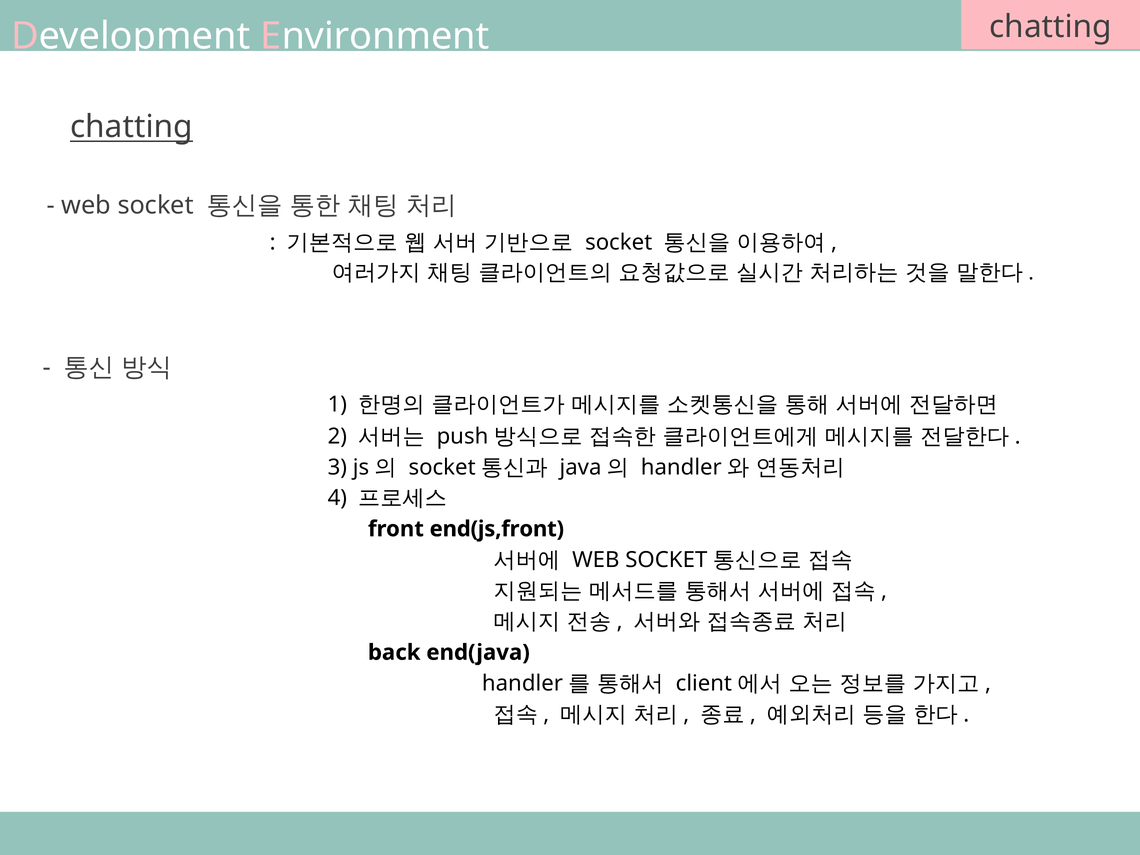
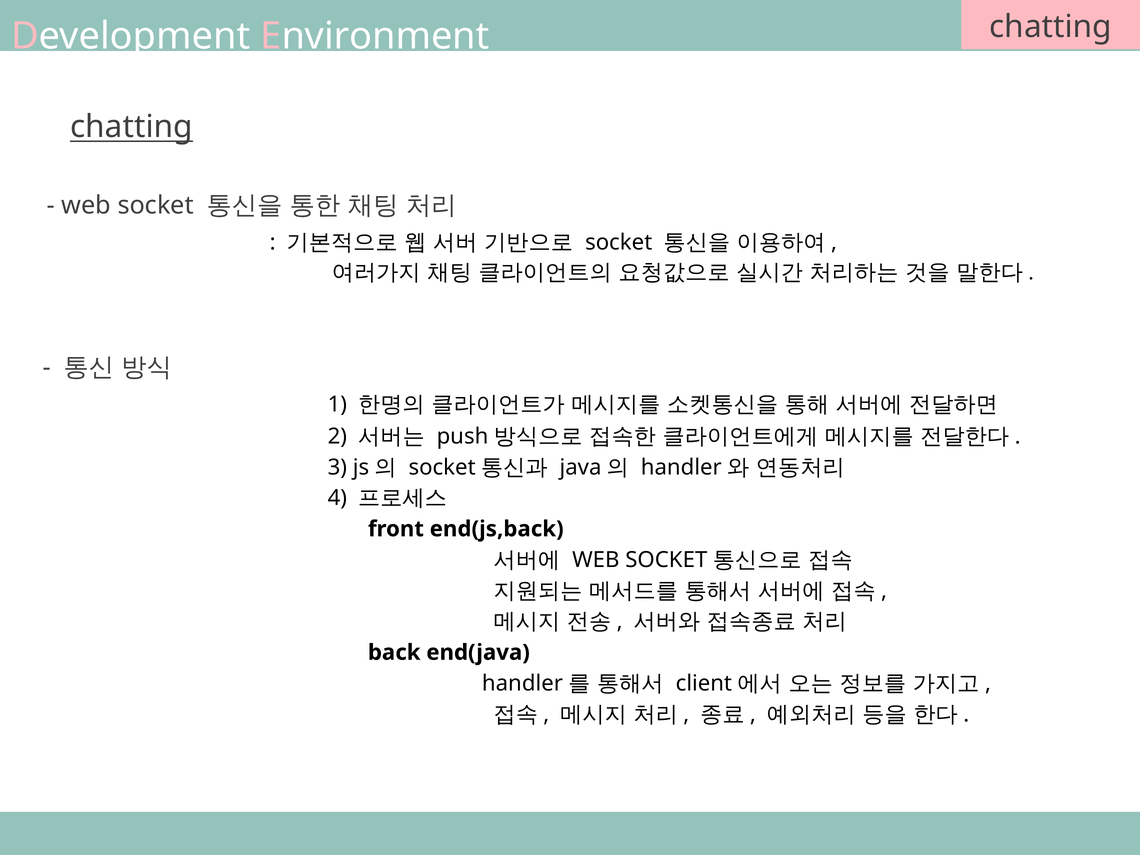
end(js,front: end(js,front -> end(js,back (497, 529)
